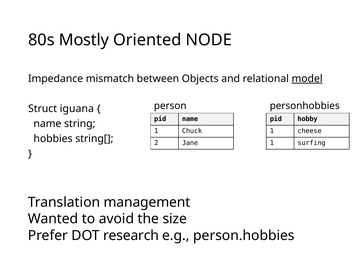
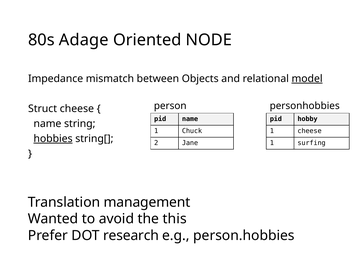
Mostly: Mostly -> Adage (84, 40)
Struct iguana: iguana -> cheese (77, 109)
hobbies underline: none -> present (53, 138)
size: size -> this (175, 219)
